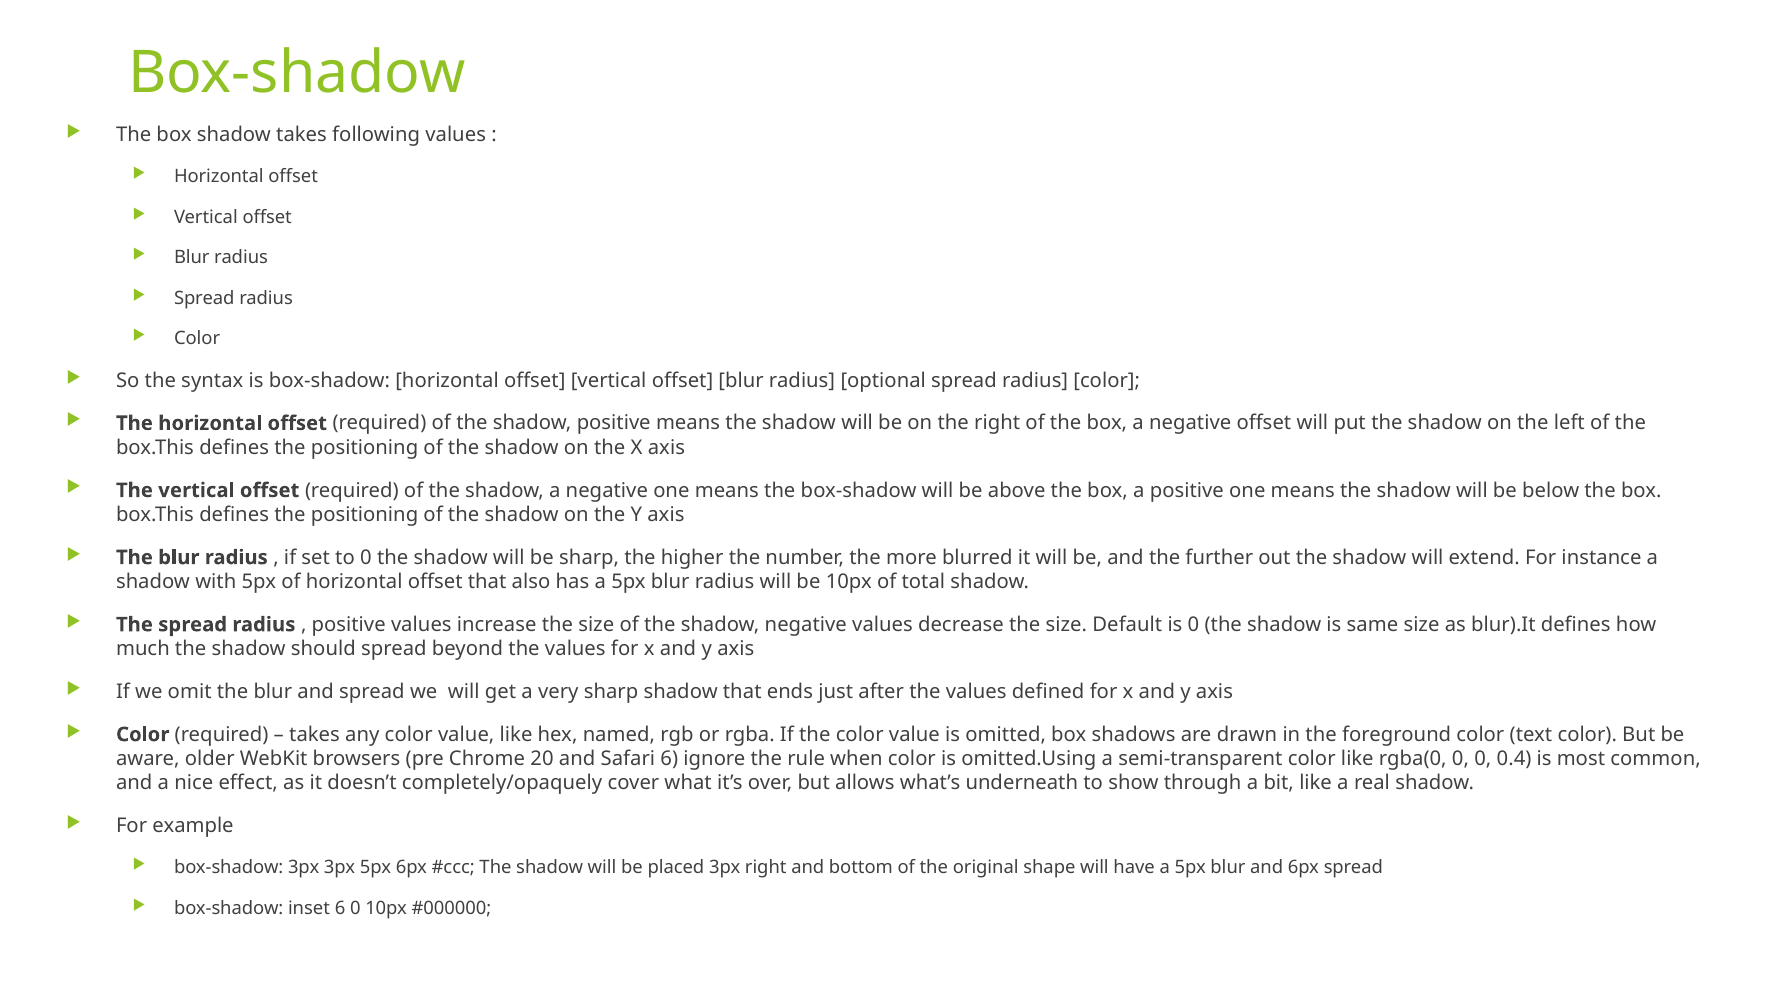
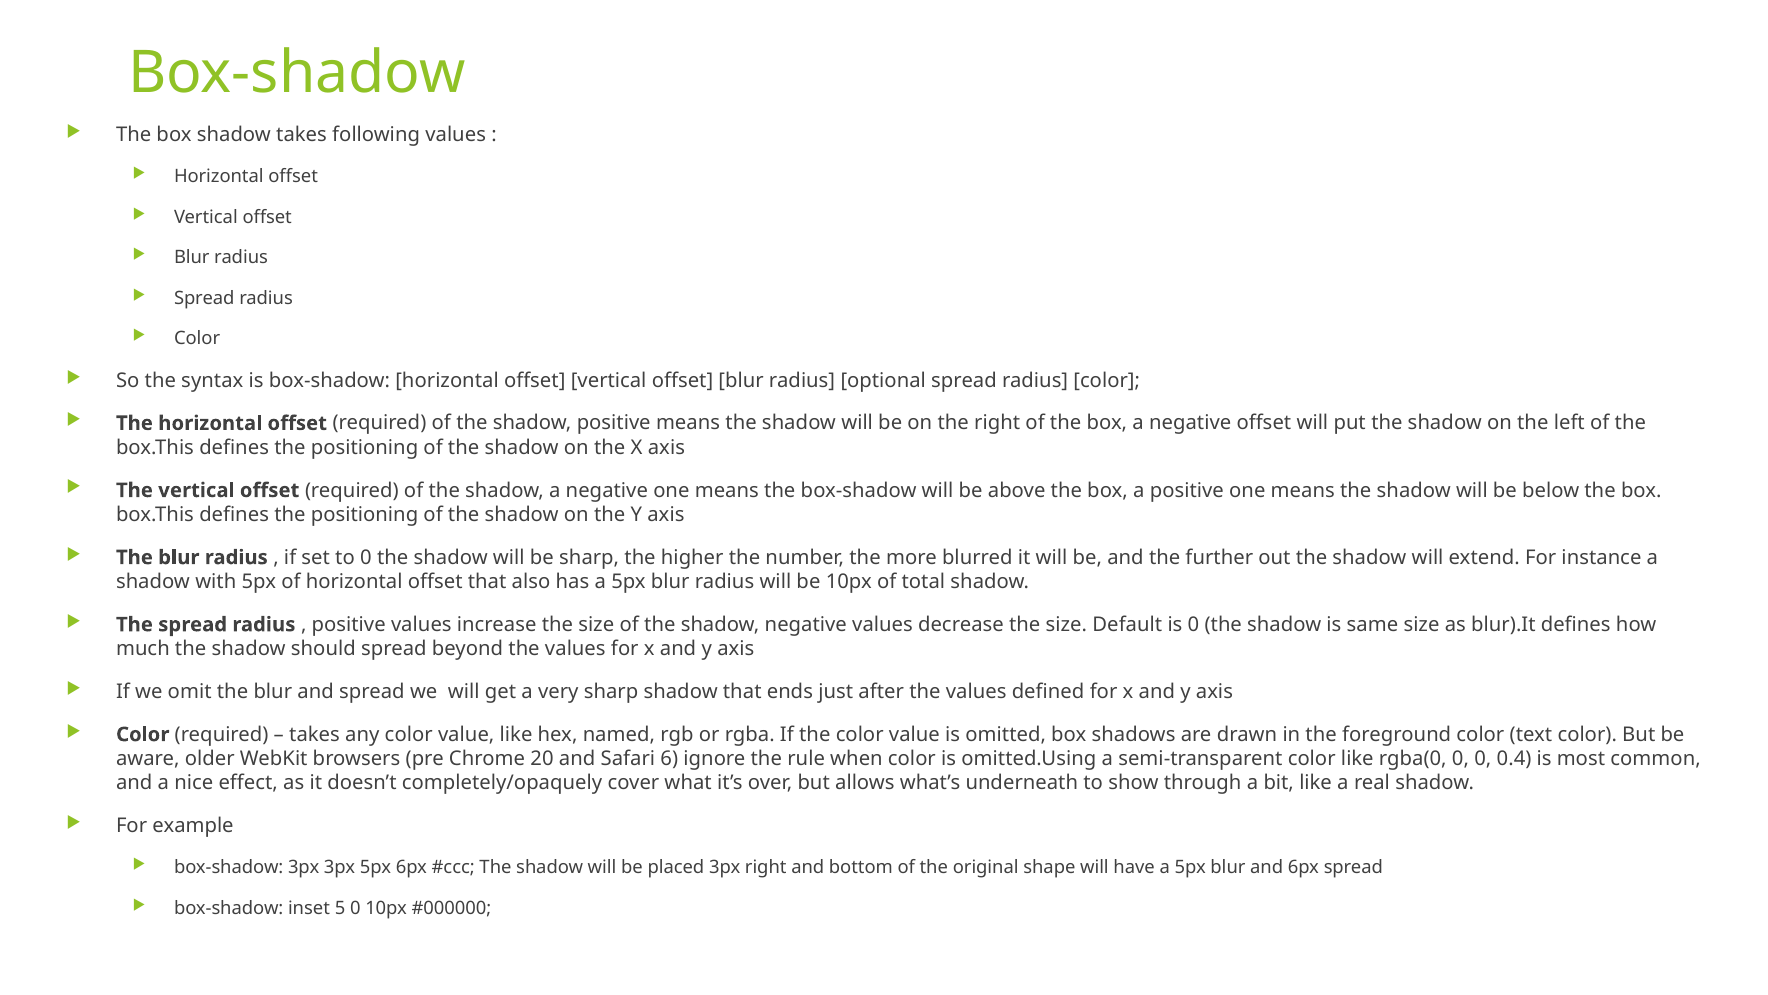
inset 6: 6 -> 5 (340, 908)
